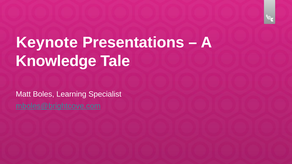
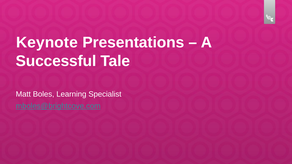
Knowledge: Knowledge -> Successful (56, 61)
